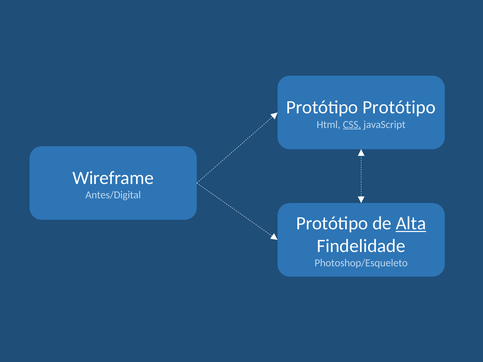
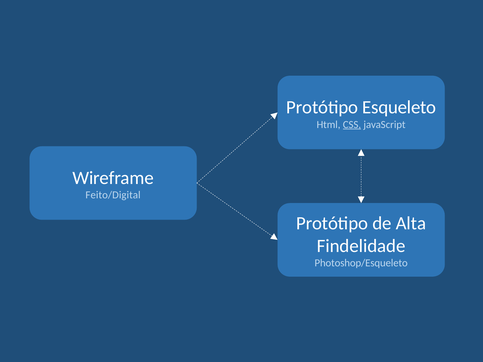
Protótipo Protótipo: Protótipo -> Esqueleto (399, 107)
Antes/Digital: Antes/Digital -> Feito/Digital (113, 195)
Alta underline: present -> none (411, 224)
